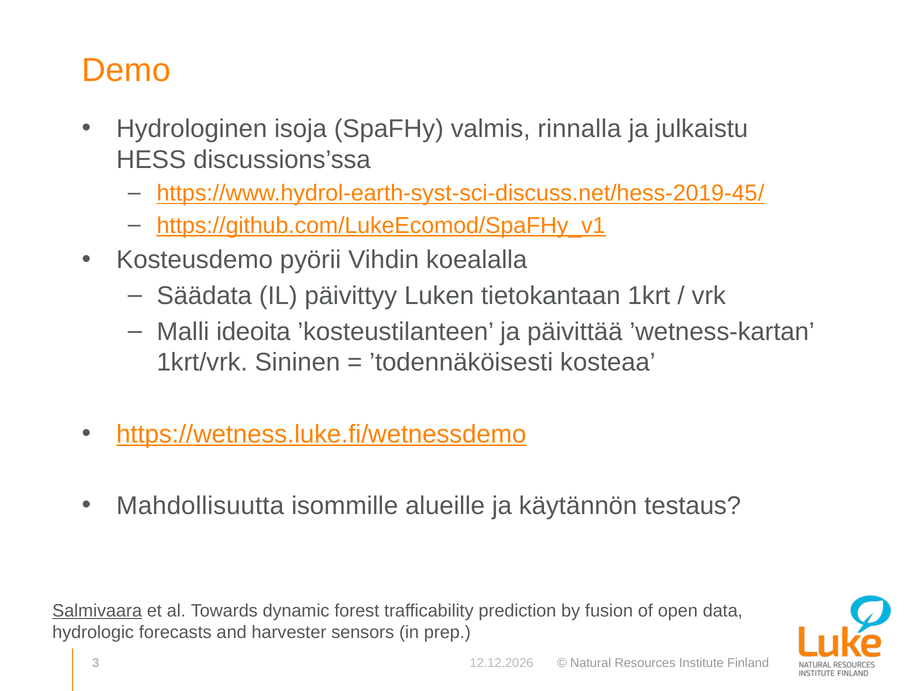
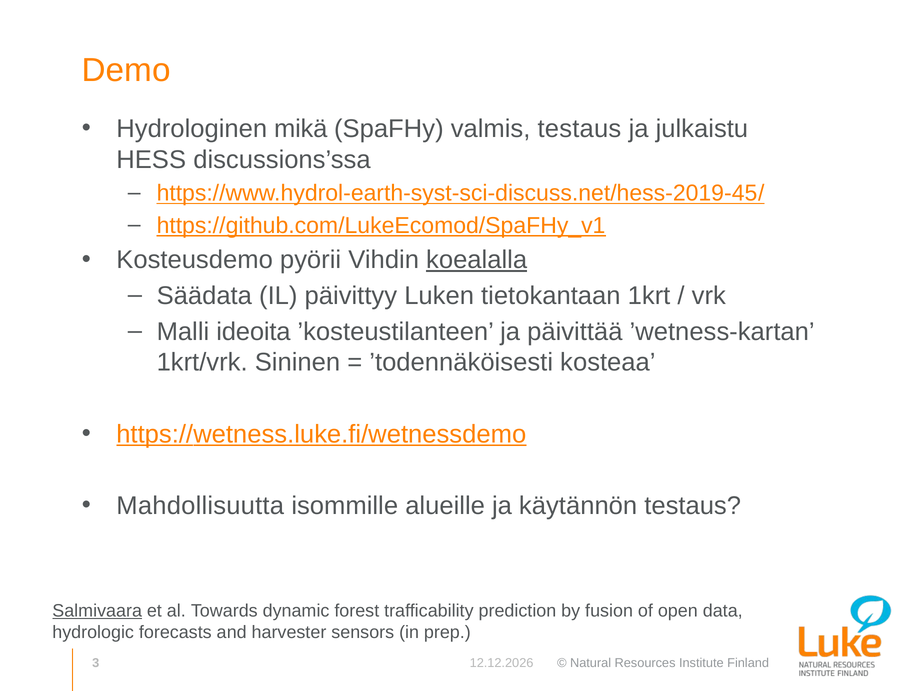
isoja: isoja -> mikä (301, 129)
valmis rinnalla: rinnalla -> testaus (579, 129)
koealalla underline: none -> present (477, 260)
